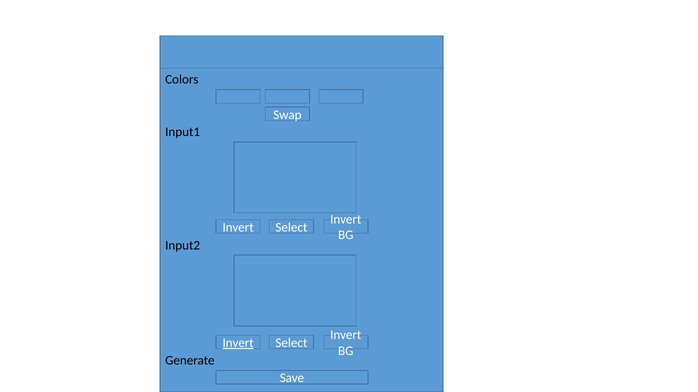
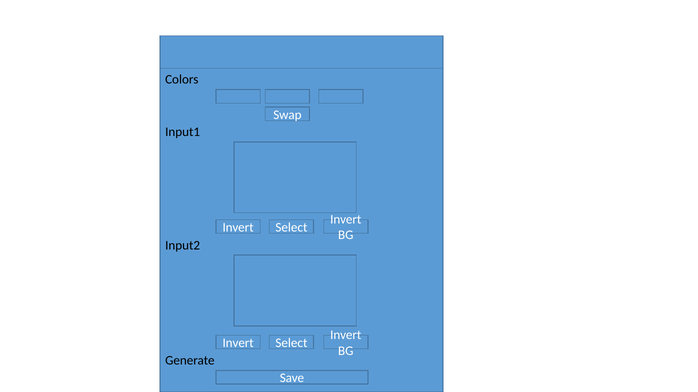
Invert underline: present -> none (238, 343)
